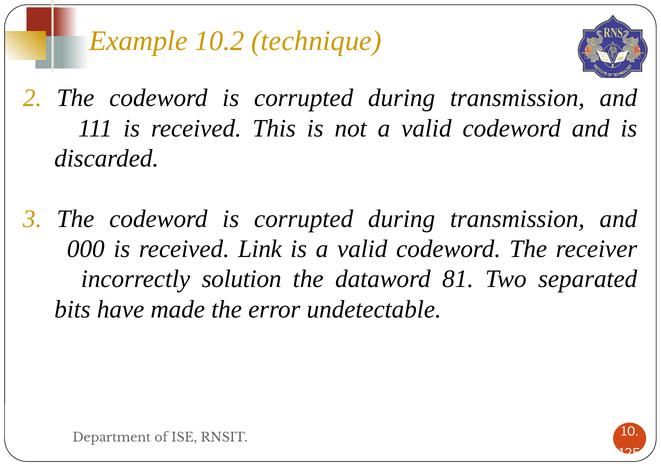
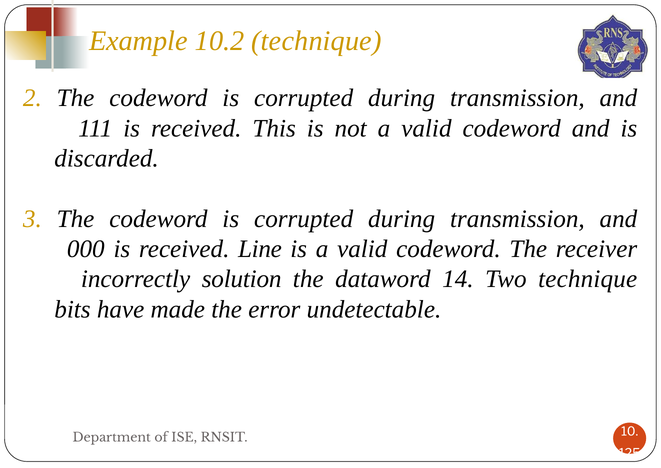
Link: Link -> Line (260, 249)
81: 81 -> 14 (458, 279)
Two separated: separated -> technique (588, 279)
